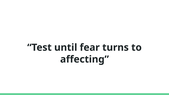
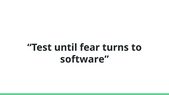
affecting: affecting -> software (84, 59)
